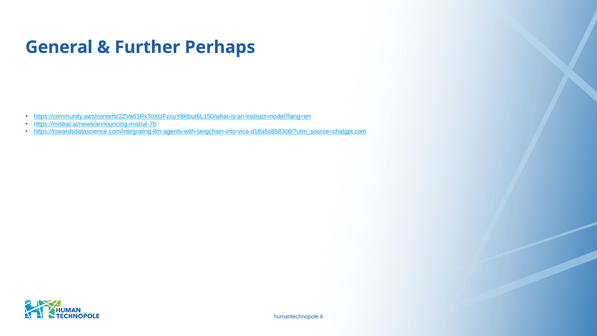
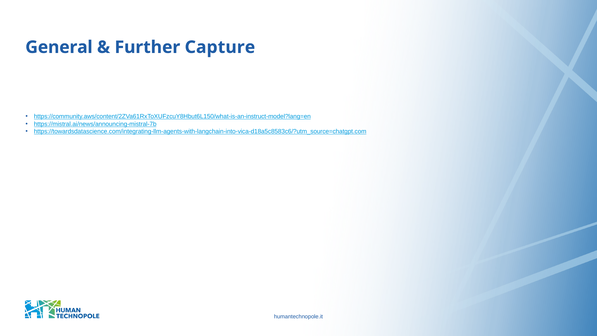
Perhaps: Perhaps -> Capture (220, 47)
